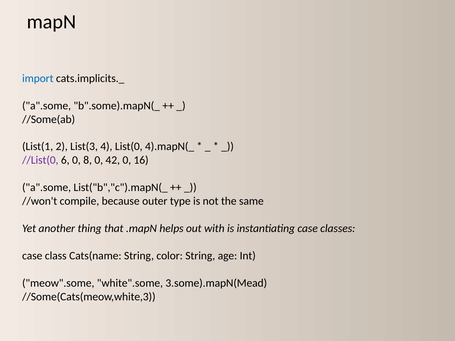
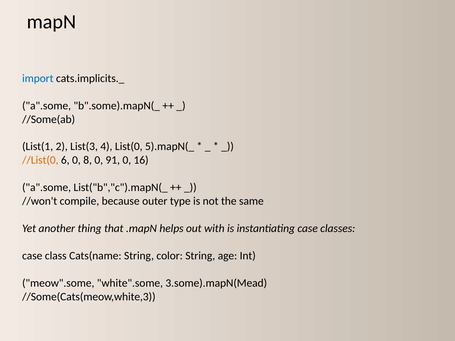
4).mapN(_: 4).mapN(_ -> 5).mapN(_ (170, 147)
//List(0 colour: purple -> orange (40, 160)
42: 42 -> 91 (113, 160)
